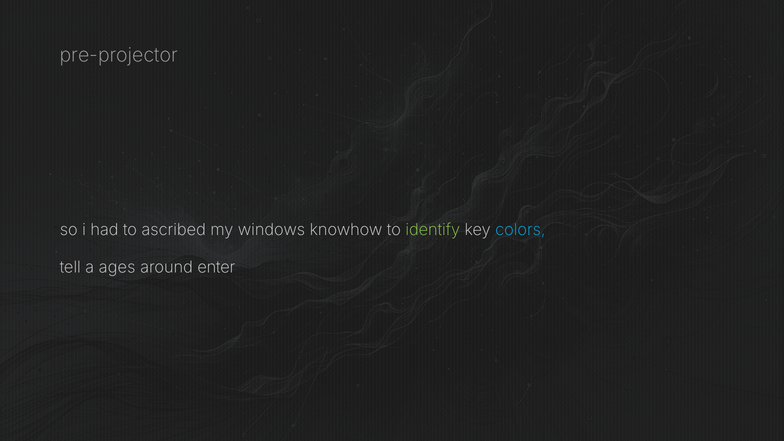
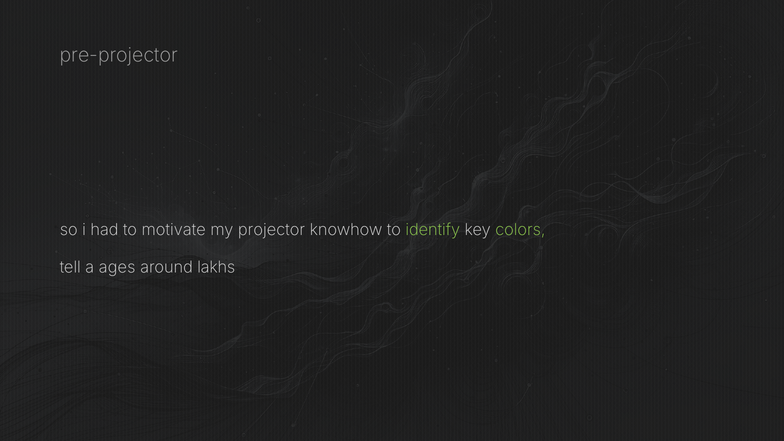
ascribed: ascribed -> motivate (174, 230)
windows: windows -> projector (271, 230)
colors colour: light blue -> light green (520, 230)
enter: enter -> lakhs (216, 267)
